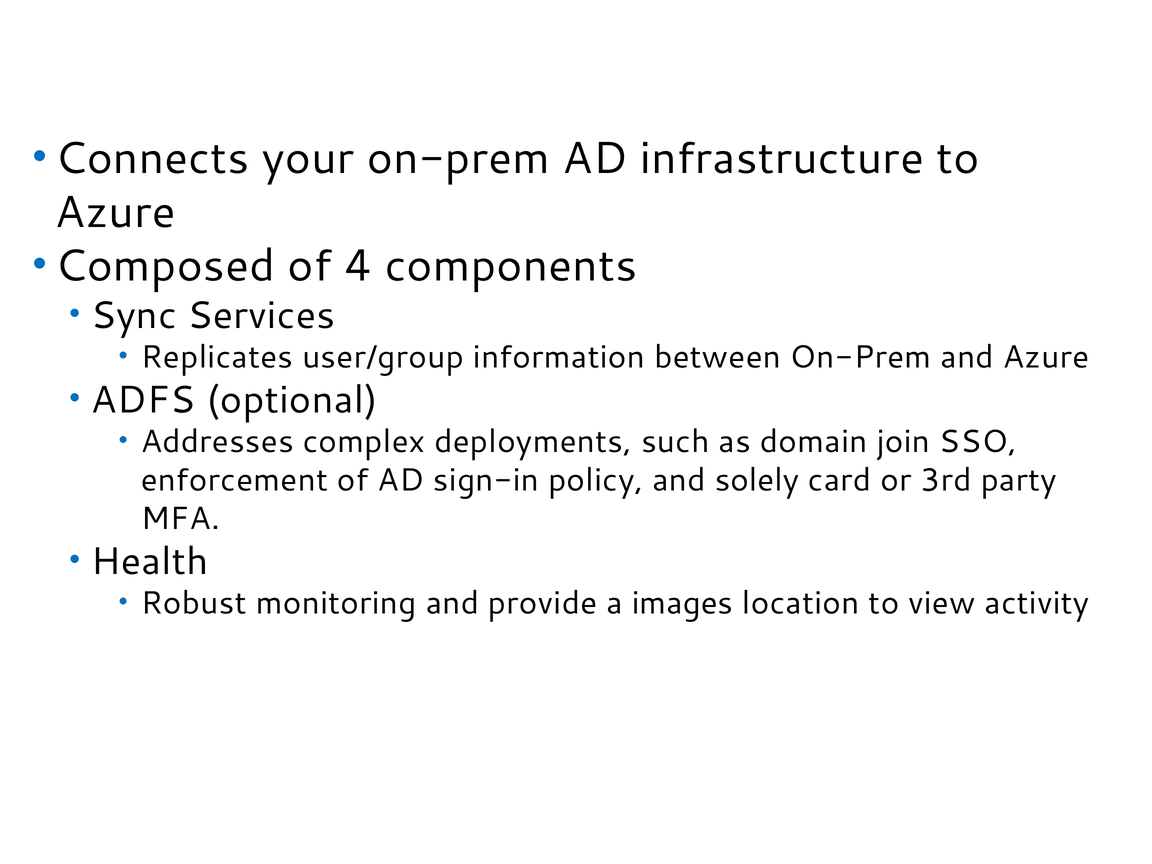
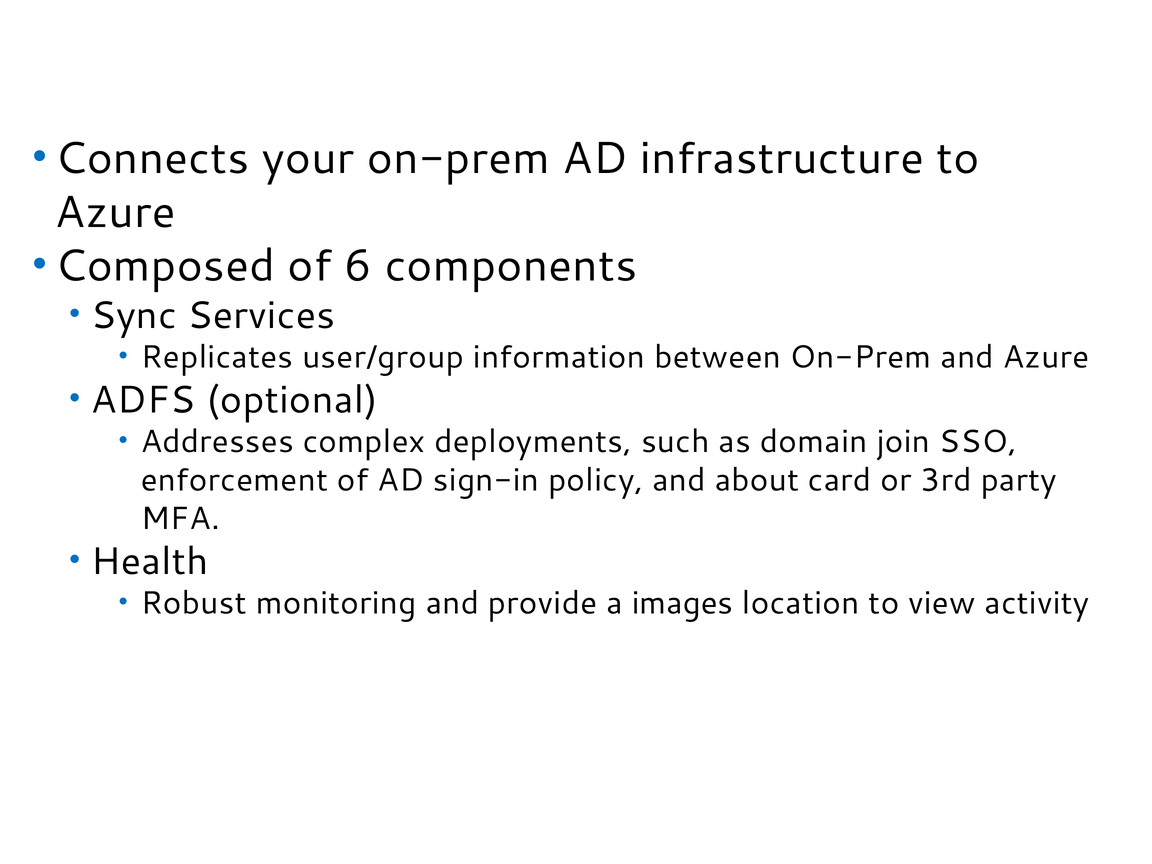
4: 4 -> 6 (358, 266)
solely: solely -> about (757, 480)
